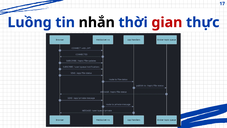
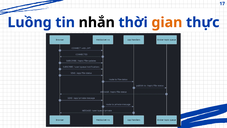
gian colour: red -> orange (167, 22)
